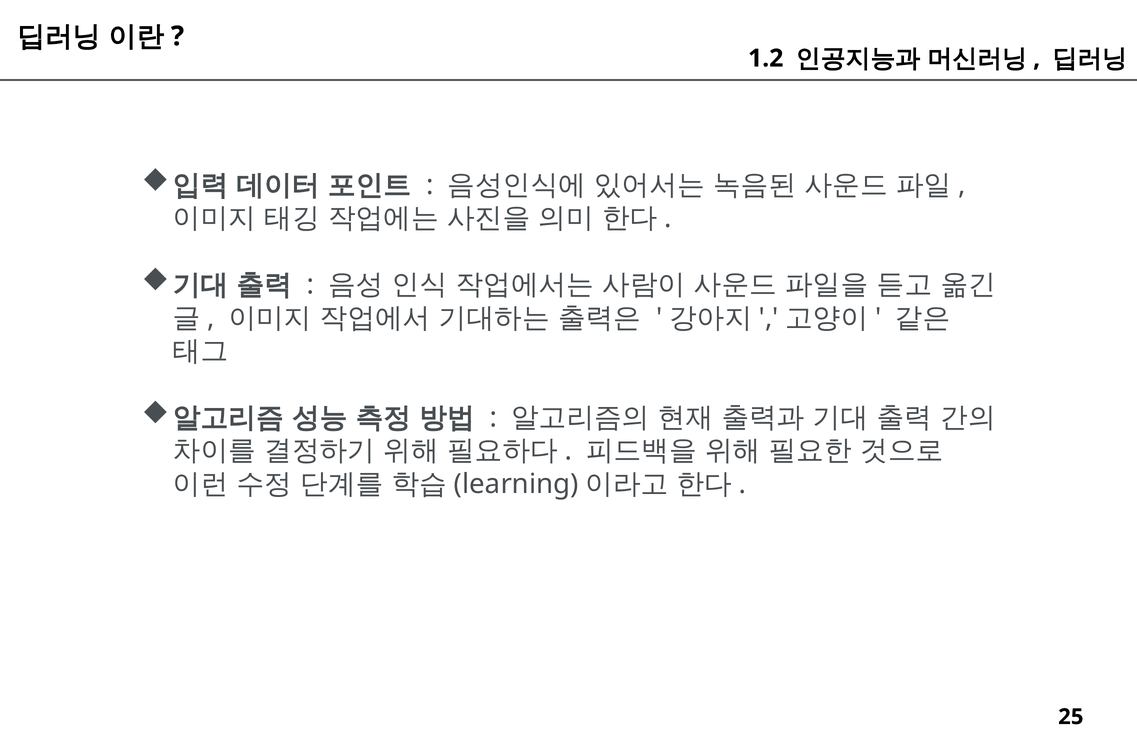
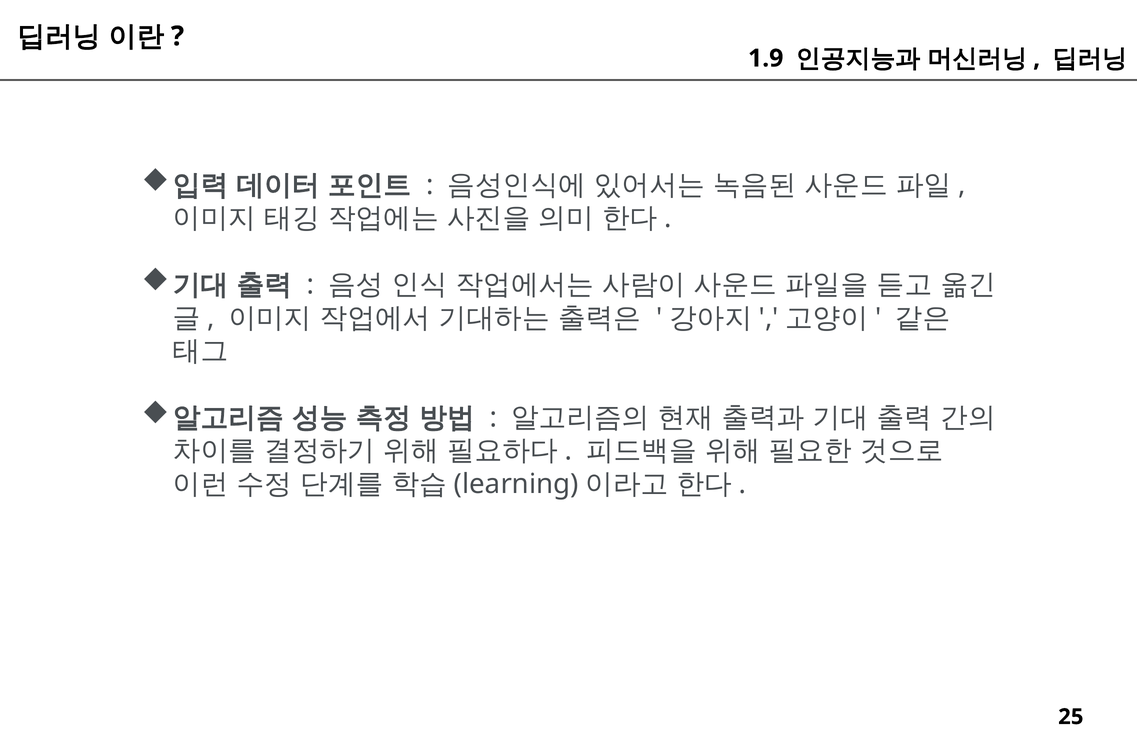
1.2: 1.2 -> 1.9 (766, 58)
